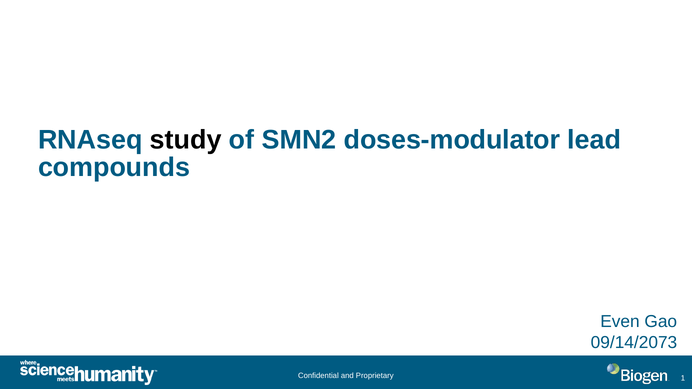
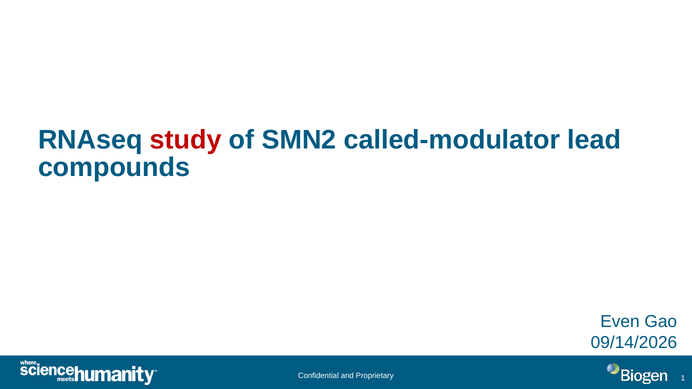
study colour: black -> red (186, 140)
doses-modulator: doses-modulator -> called-modulator (452, 140)
09/14/2073: 09/14/2073 -> 09/14/2026 (634, 343)
